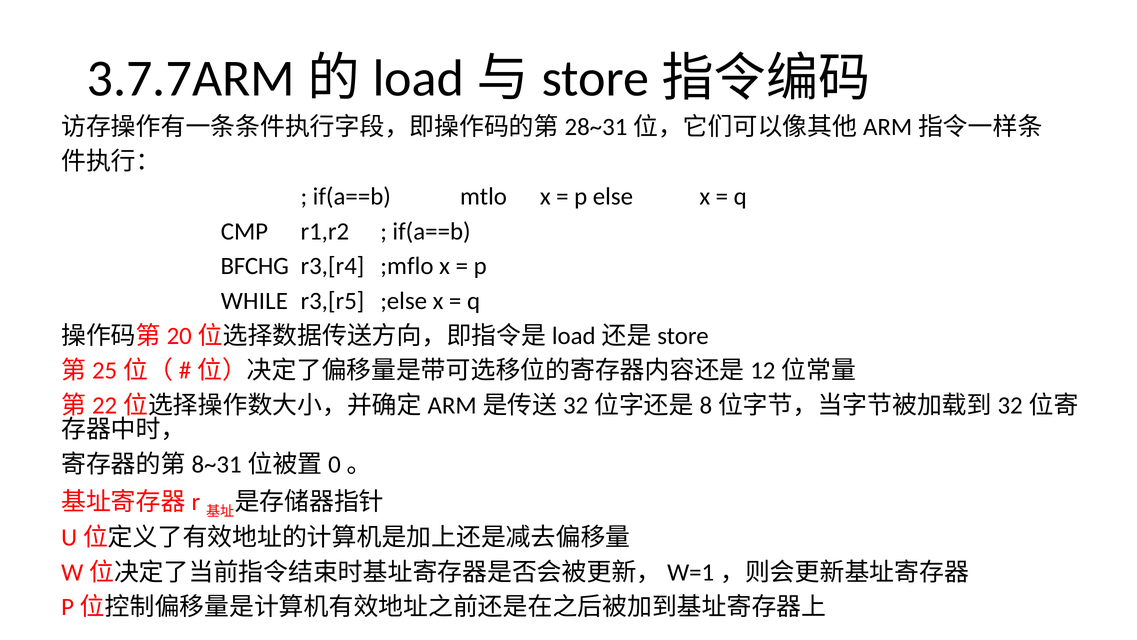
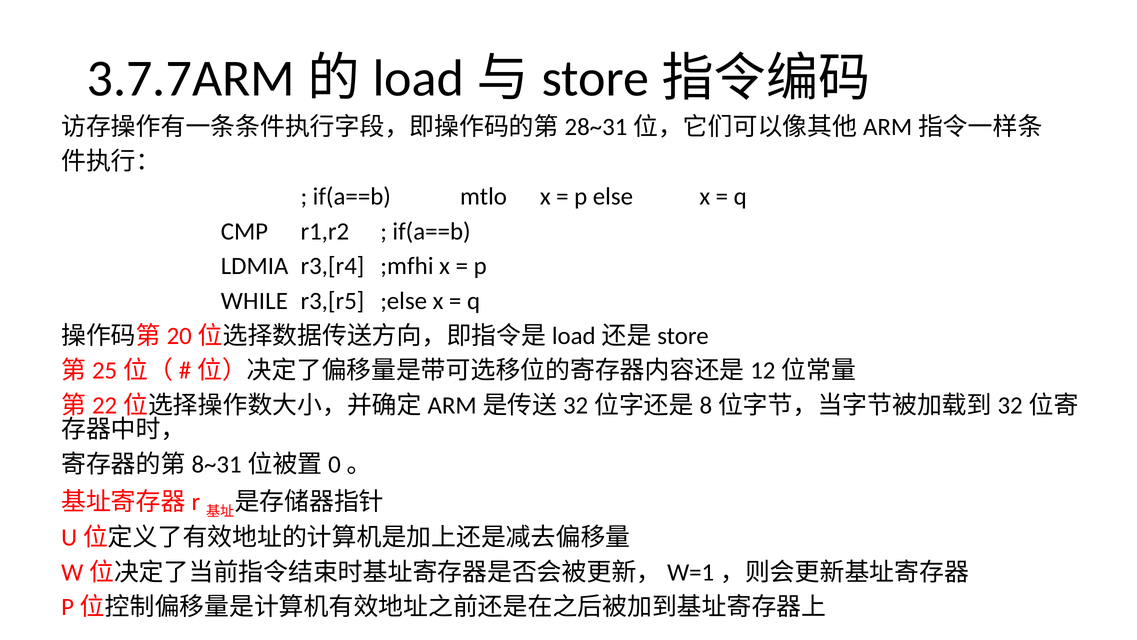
BFCHG: BFCHG -> LDMIA (255, 266)
;mflo: ;mflo -> ;mfhi (407, 266)
